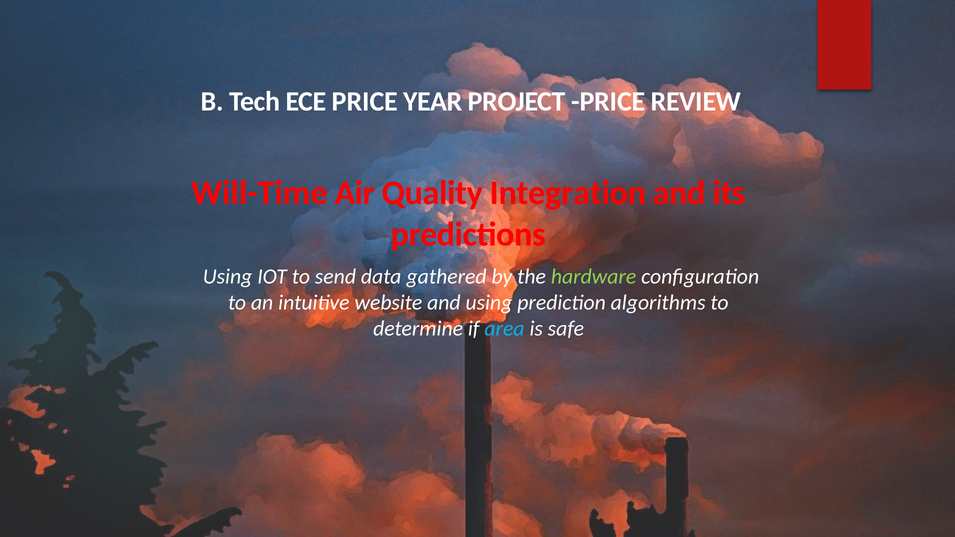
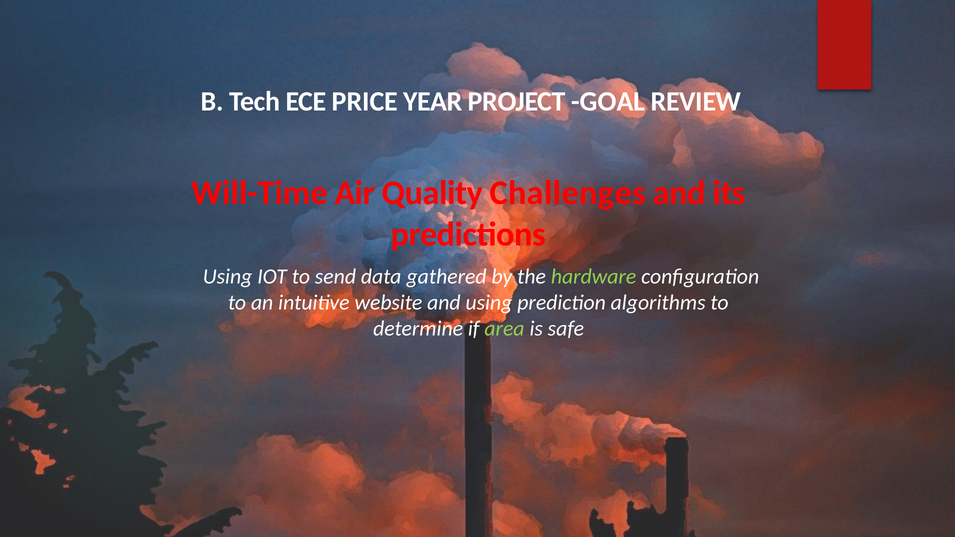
PROJECT PRICE: PRICE -> GOAL (608, 102)
Integration: Integration -> Challenges (568, 193)
area colour: light blue -> light green (504, 329)
